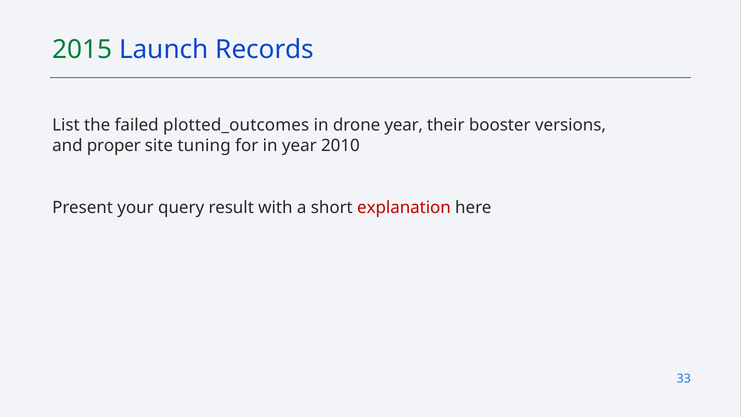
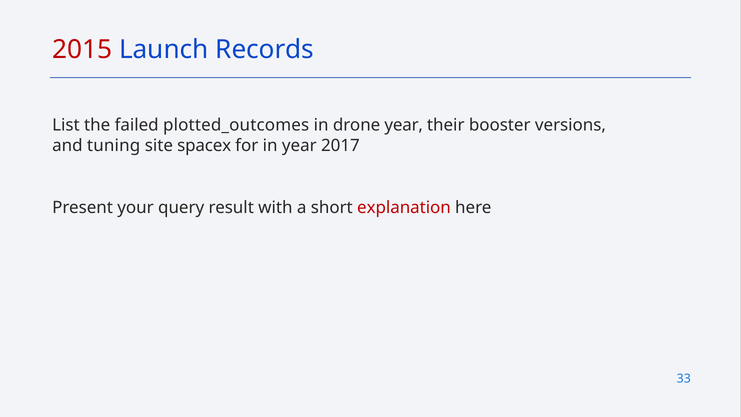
2015 colour: green -> red (82, 49)
proper: proper -> tuning (114, 145)
tuning: tuning -> spacex (204, 145)
2010: 2010 -> 2017 (340, 145)
